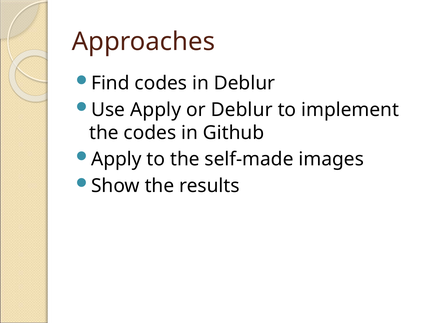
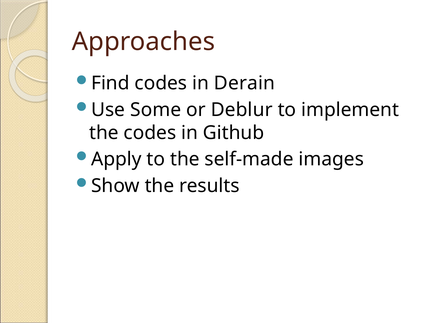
in Deblur: Deblur -> Derain (244, 83)
Use Apply: Apply -> Some (156, 110)
